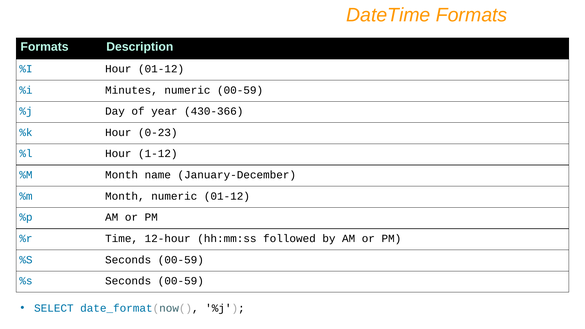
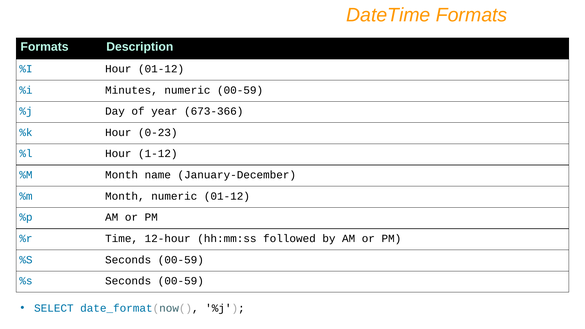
430-366: 430-366 -> 673-366 (214, 111)
